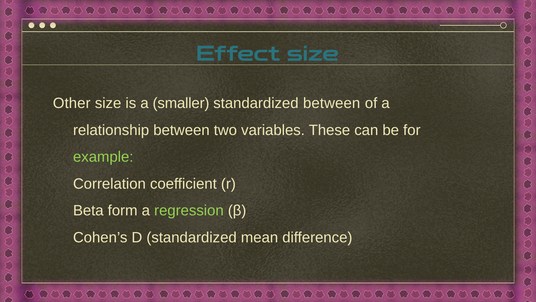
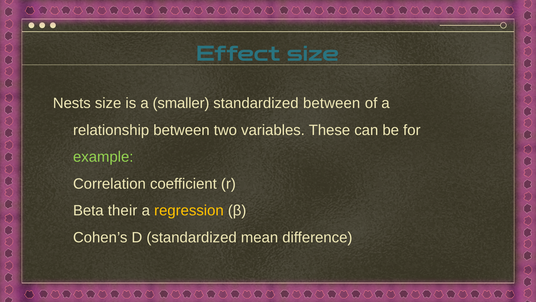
Other: Other -> Nests (72, 103)
form: form -> their (123, 210)
regression colour: light green -> yellow (189, 210)
